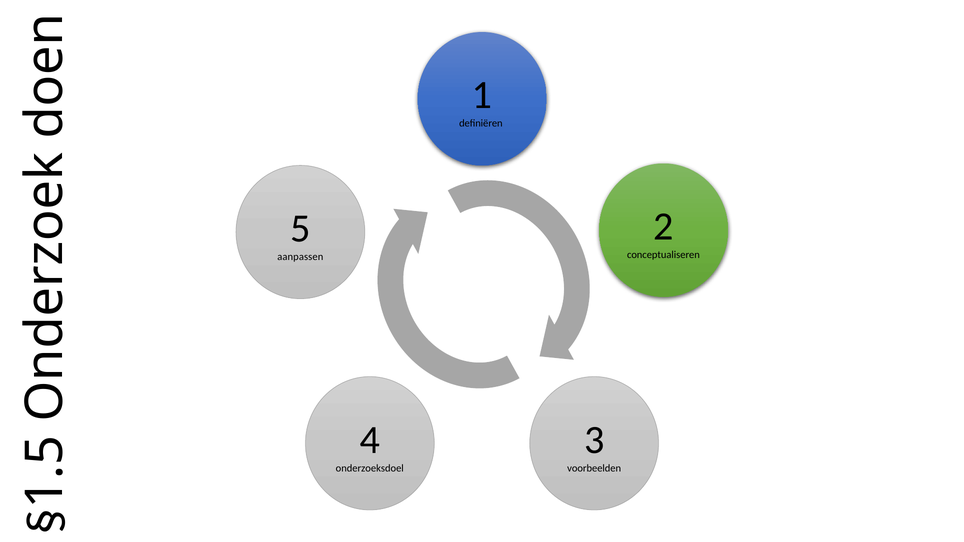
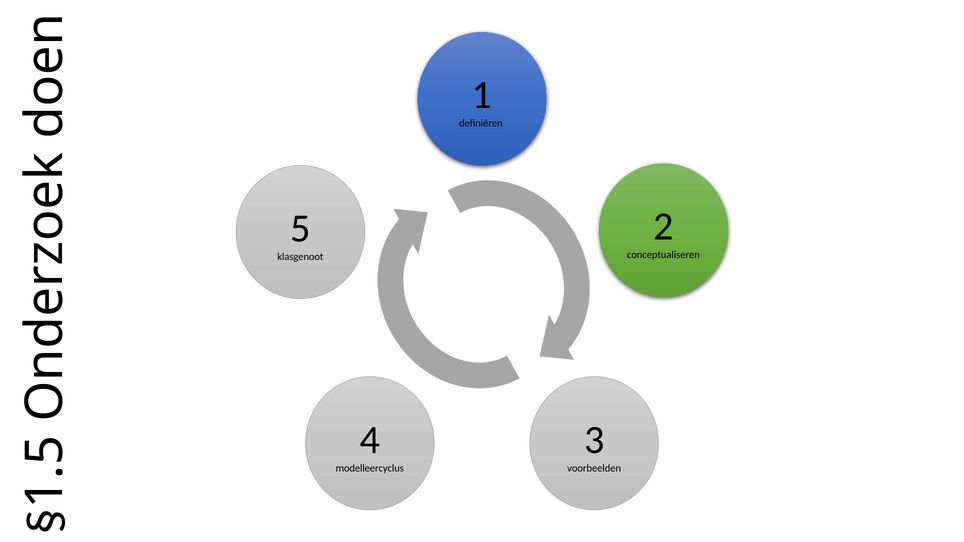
aanpassen: aanpassen -> klasgenoot (300, 257)
onderzoeksdoel: onderzoeksdoel -> modelleercyclus (370, 468)
